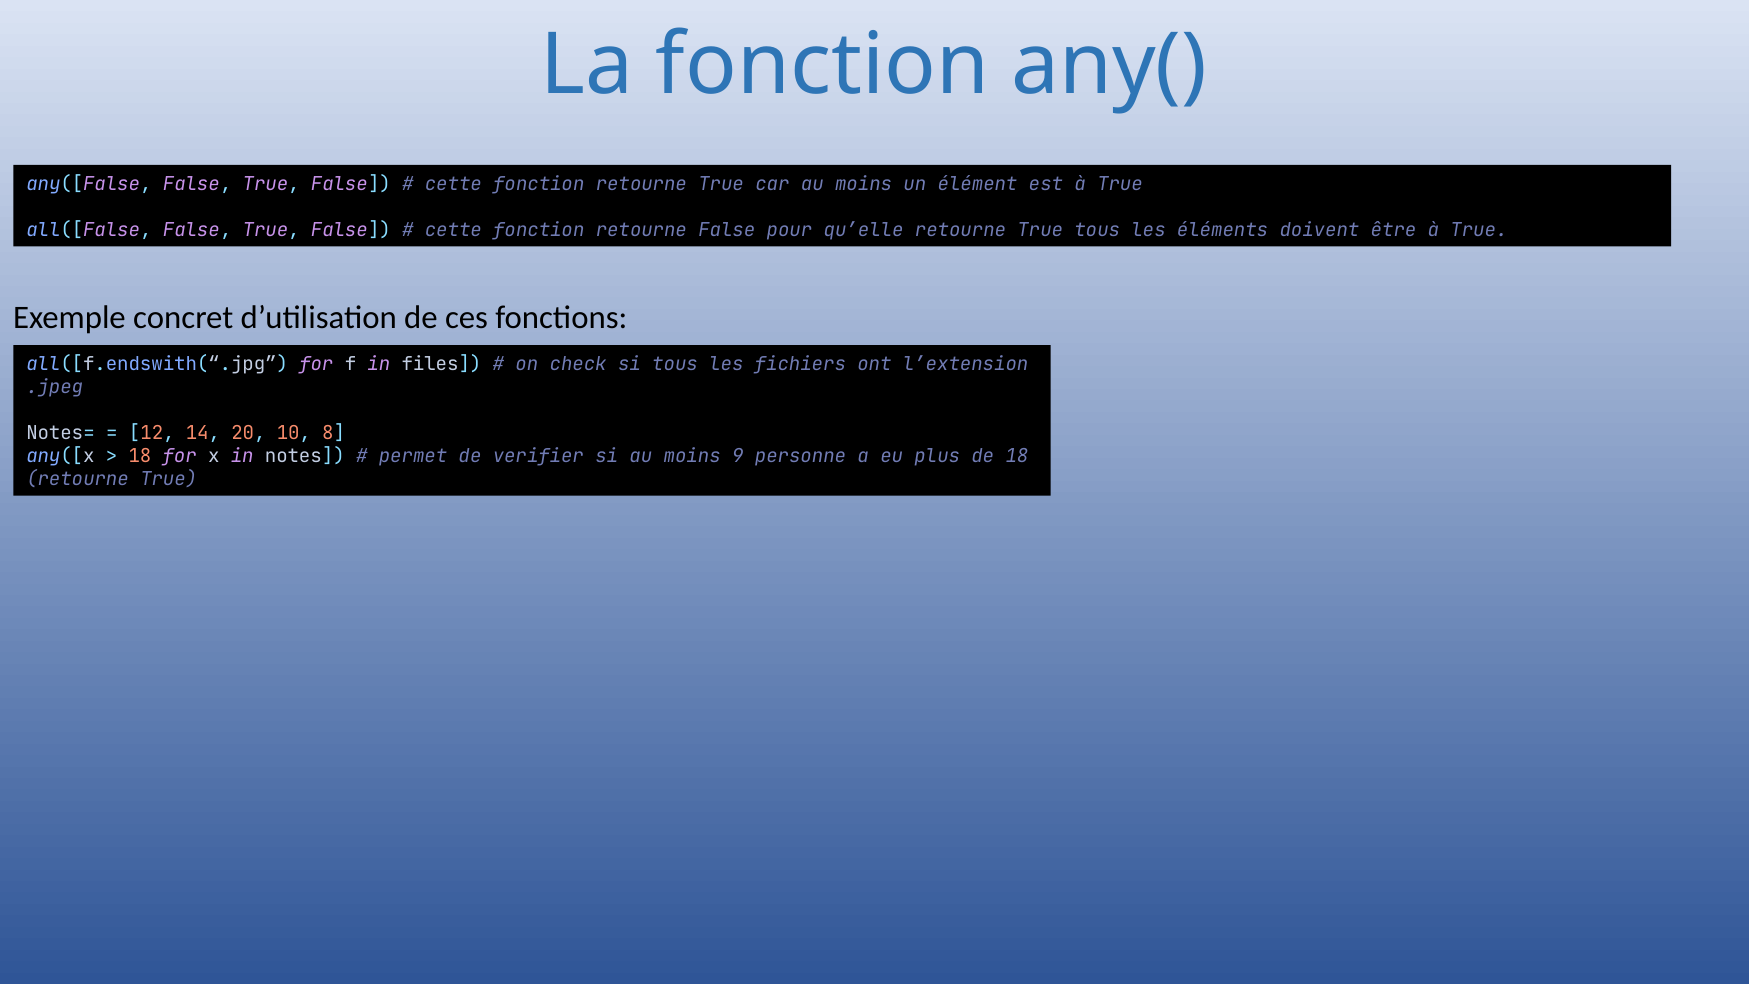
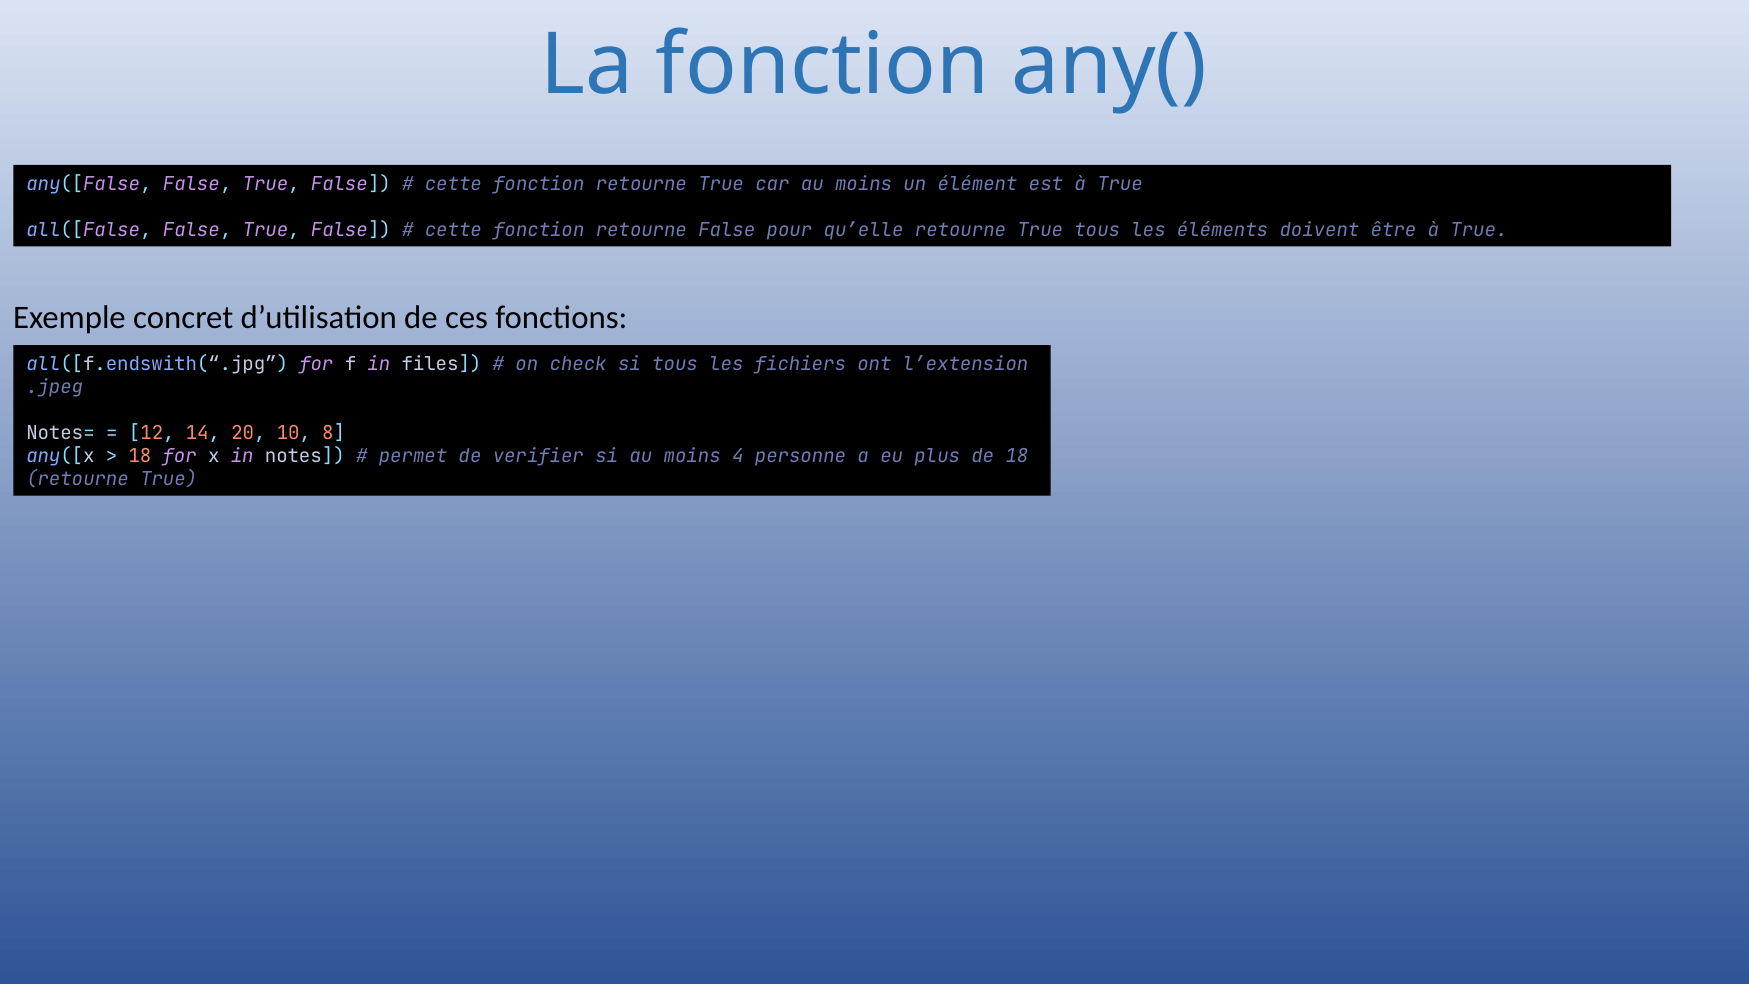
9: 9 -> 4 (738, 456)
